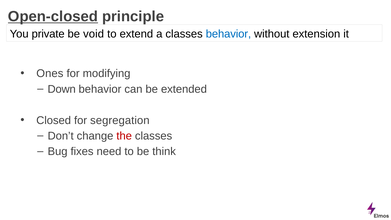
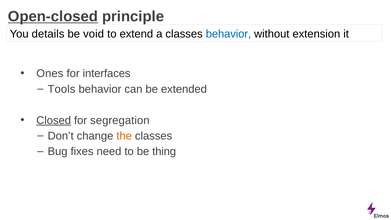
private: private -> details (48, 34)
modifying: modifying -> interfaces (107, 74)
Down: Down -> Tools (62, 89)
Closed underline: none -> present (54, 120)
the colour: red -> orange (124, 136)
think: think -> thing (164, 152)
